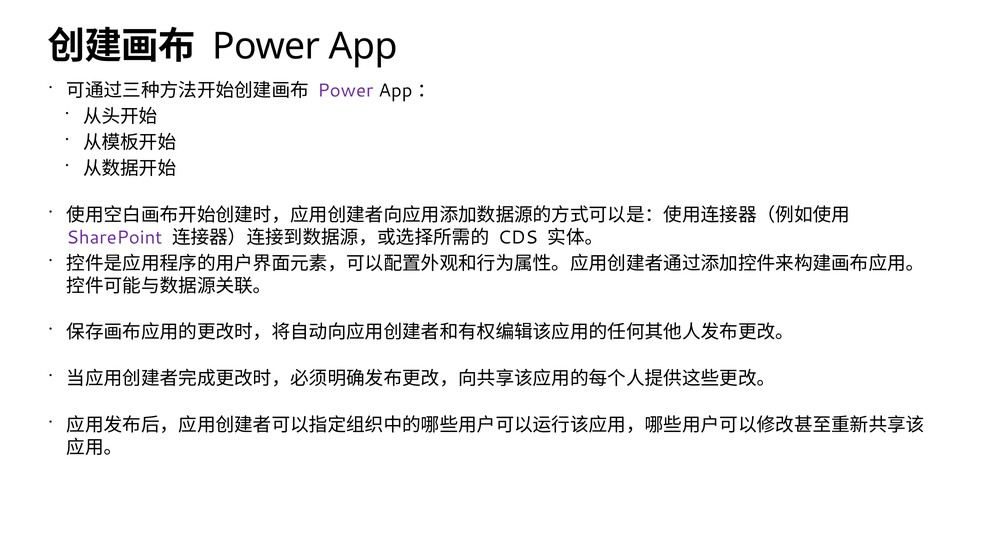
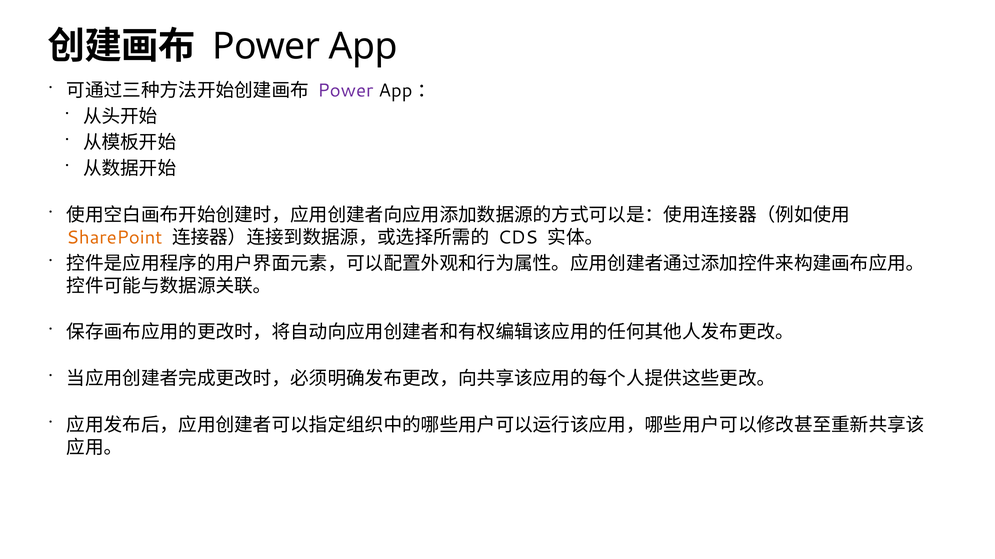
SharePoint colour: purple -> orange (114, 238)
